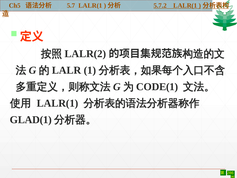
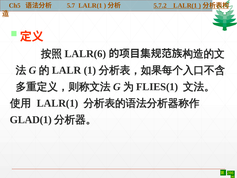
LALR(2: LALR(2 -> LALR(6 (85, 54)
CODE(1: CODE(1 -> FLIES(1 (157, 87)
